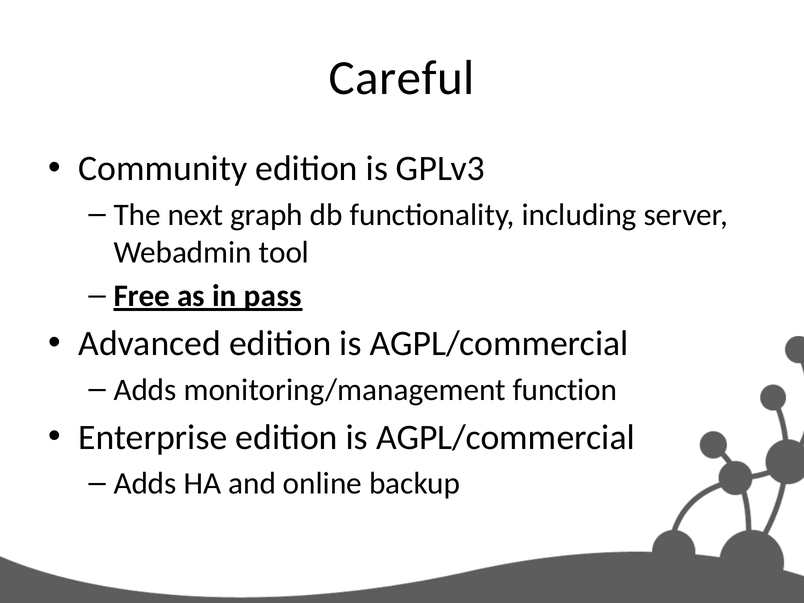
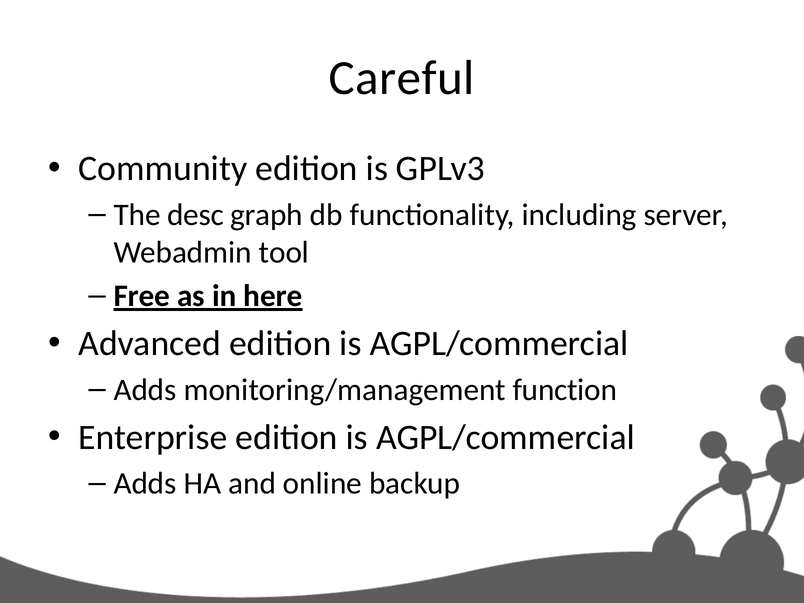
next: next -> desc (196, 215)
pass: pass -> here (273, 296)
